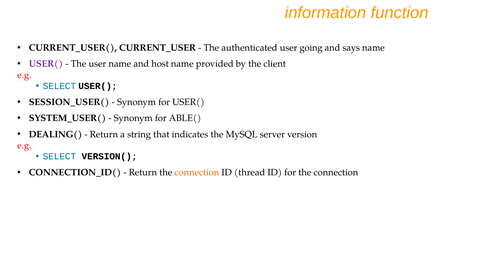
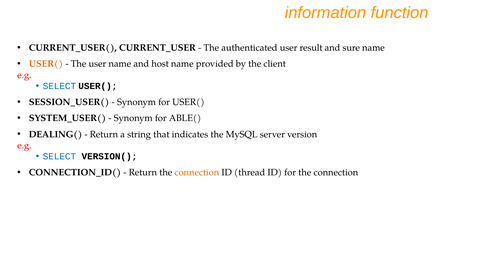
going: going -> result (311, 48)
says: says -> sure (351, 48)
USER( colour: purple -> orange (46, 64)
